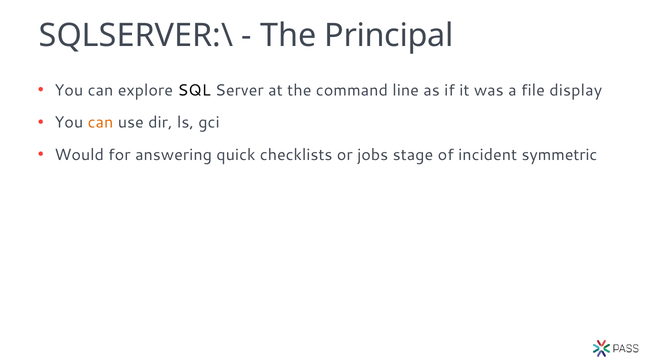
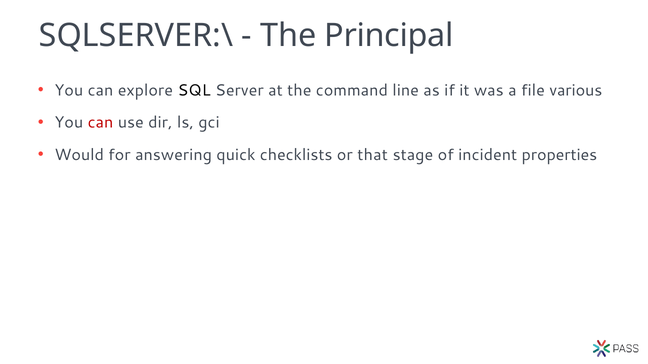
display: display -> various (576, 90)
can colour: orange -> red (100, 123)
jobs: jobs -> that (373, 155)
symmetric: symmetric -> properties (559, 155)
